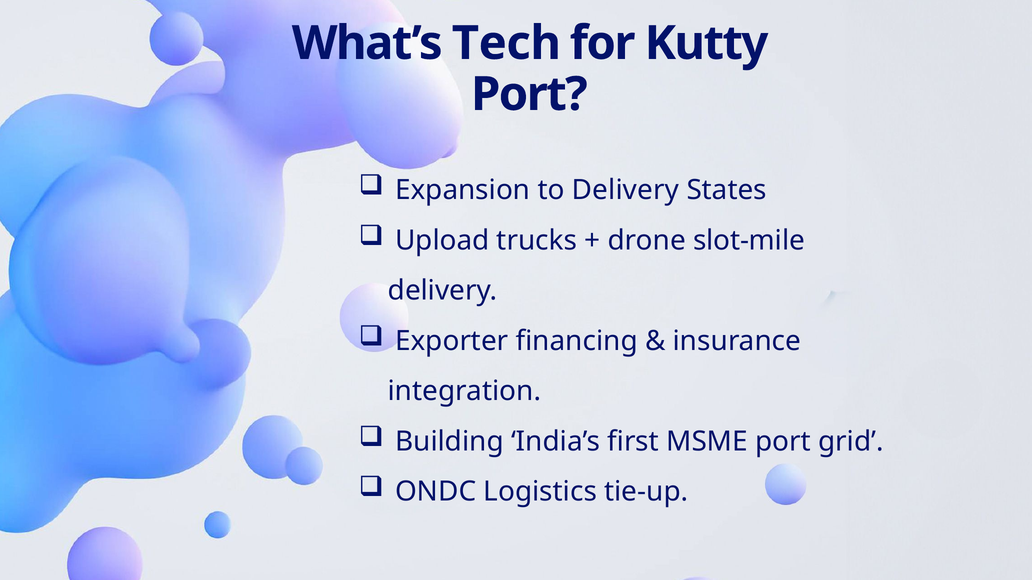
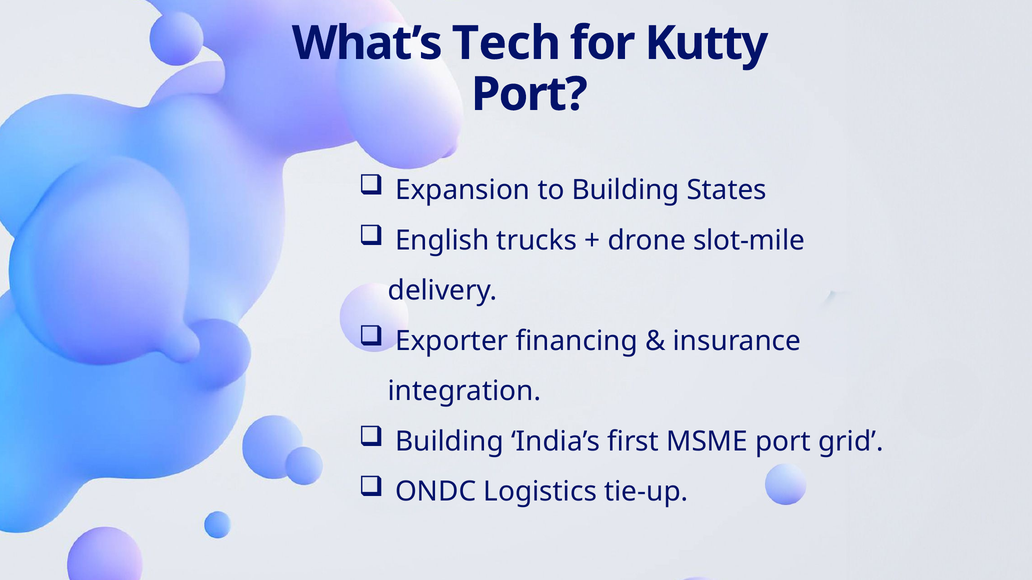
to Delivery: Delivery -> Building (626, 190)
Upload: Upload -> English (442, 241)
